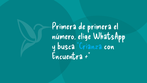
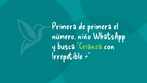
elige: elige -> niño (84, 36)
Crianza colour: light blue -> light green (89, 46)
Encuentra: Encuentra -> Irrepetible (67, 56)
